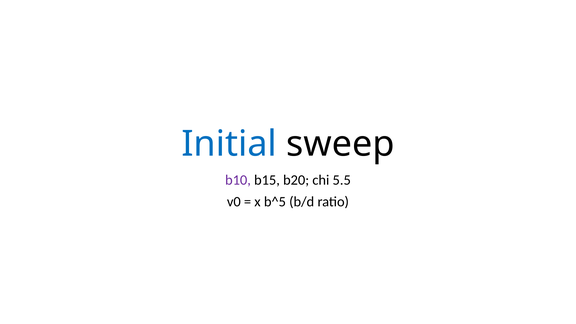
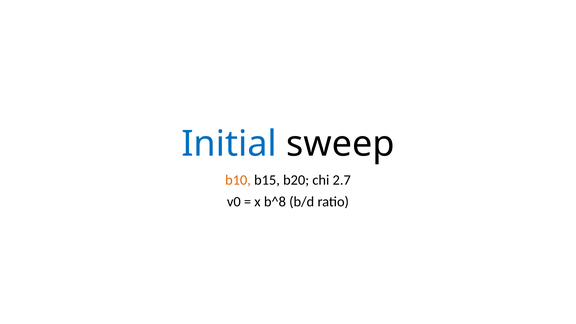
b10 colour: purple -> orange (238, 180)
5.5: 5.5 -> 2.7 (342, 180)
b^5: b^5 -> b^8 (275, 202)
